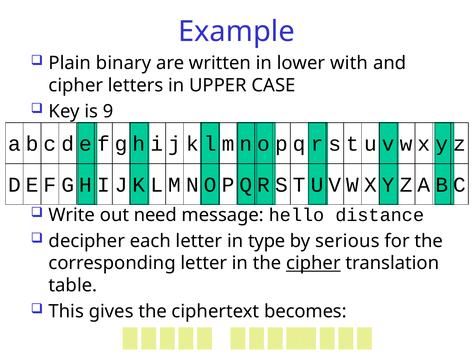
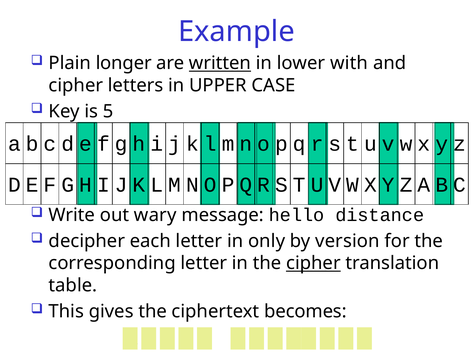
binary: binary -> longer (124, 63)
written underline: none -> present (220, 63)
9: 9 -> 5 (108, 111)
need: need -> wary (155, 215)
type: type -> only (267, 241)
serious: serious -> version (347, 241)
